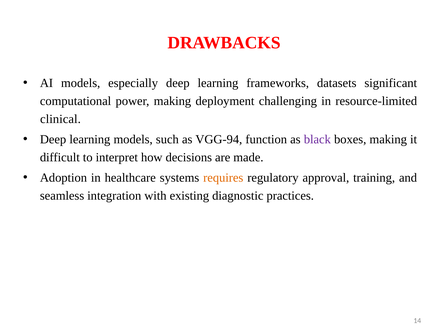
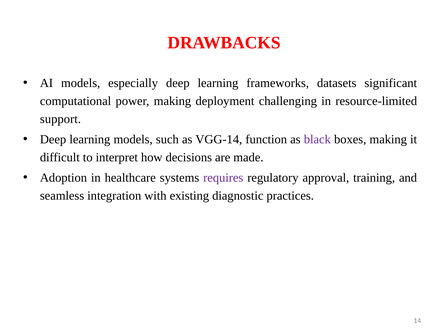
clinical: clinical -> support (60, 119)
VGG-94: VGG-94 -> VGG-14 (219, 139)
requires colour: orange -> purple (223, 178)
